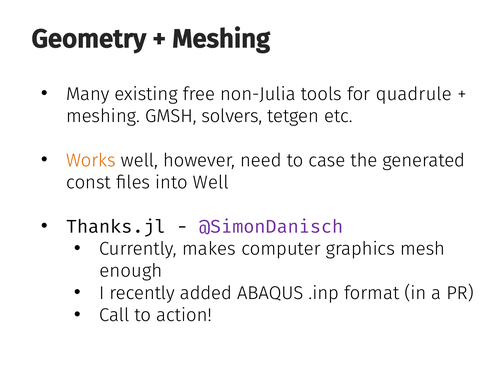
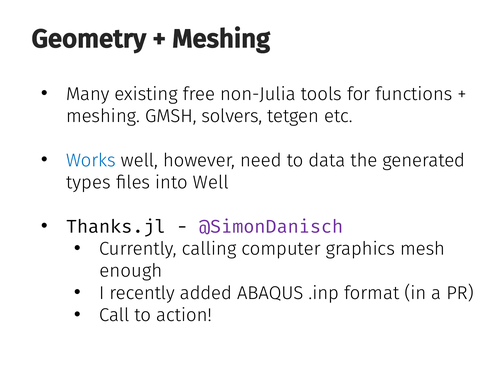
quadrule: quadrule -> functions (414, 94)
Works colour: orange -> blue (91, 160)
case: case -> data (327, 160)
const: const -> types (88, 183)
makes: makes -> calling (209, 249)
